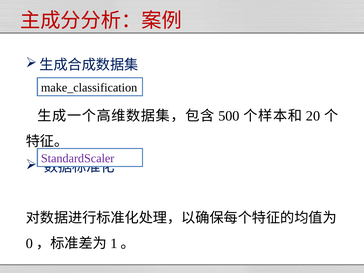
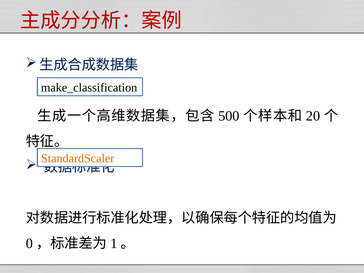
StandardScaler colour: purple -> orange (78, 158)
